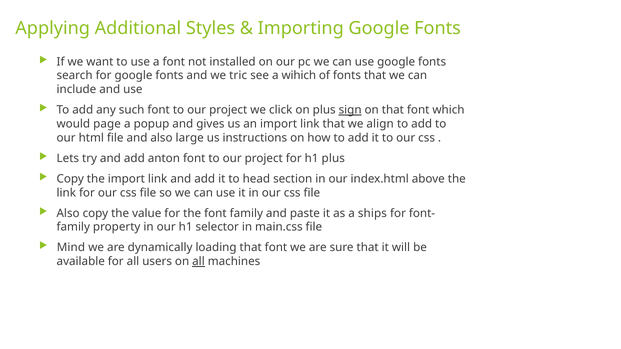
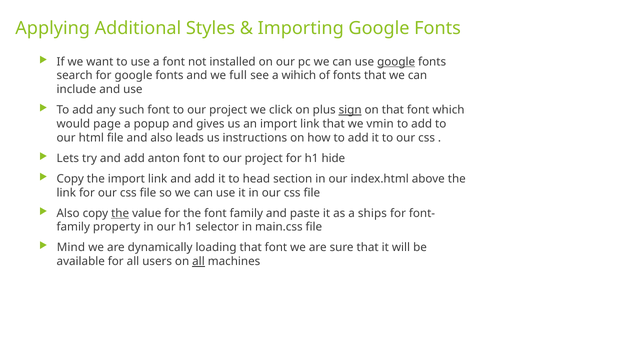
google underline: none -> present (396, 62)
tric: tric -> full (238, 76)
align: align -> vmin (380, 124)
large: large -> leads (190, 138)
h1 plus: plus -> hide (333, 159)
the underline: none -> present (120, 213)
